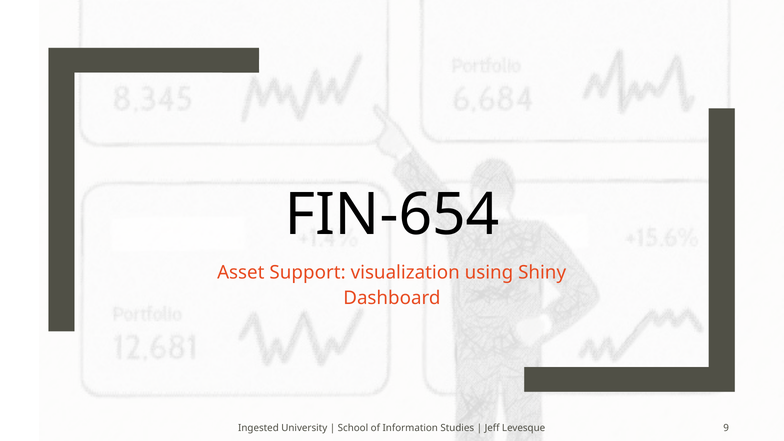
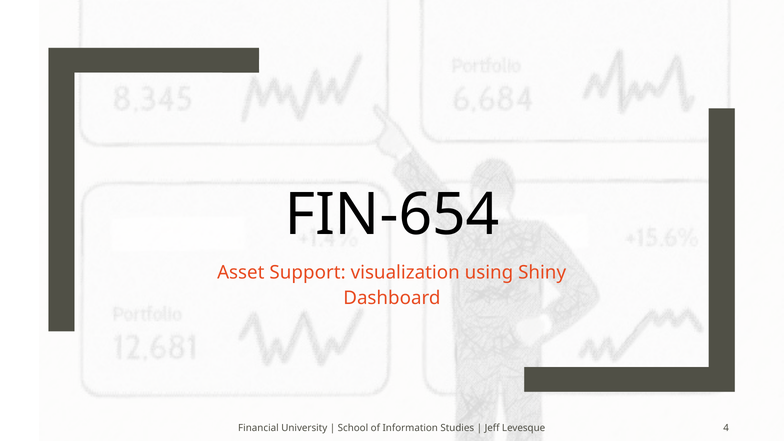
Ingested: Ingested -> Financial (258, 428)
9: 9 -> 4 (726, 428)
